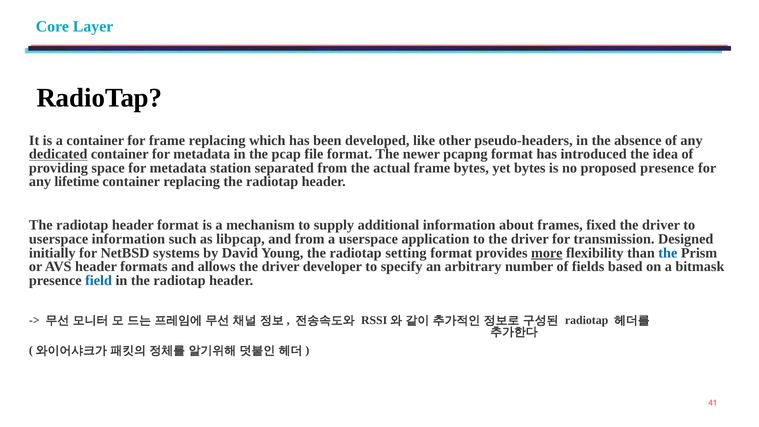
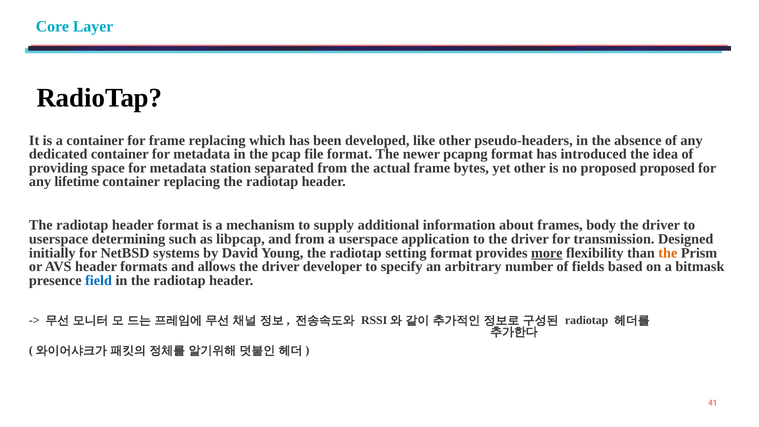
dedicated underline: present -> none (58, 154)
yet bytes: bytes -> other (530, 168)
proposed presence: presence -> proposed (667, 168)
fixed: fixed -> body (601, 225)
userspace information: information -> determining (129, 239)
the colour: blue -> orange (668, 253)
